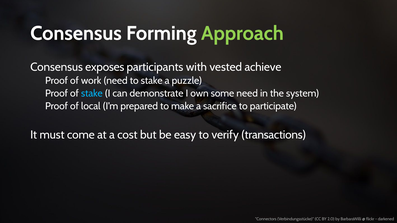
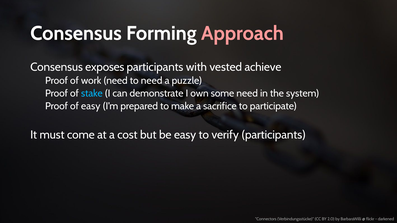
Approach colour: light green -> pink (242, 33)
to stake: stake -> need (152, 81)
of local: local -> easy (91, 106)
verify transactions: transactions -> participants (274, 135)
